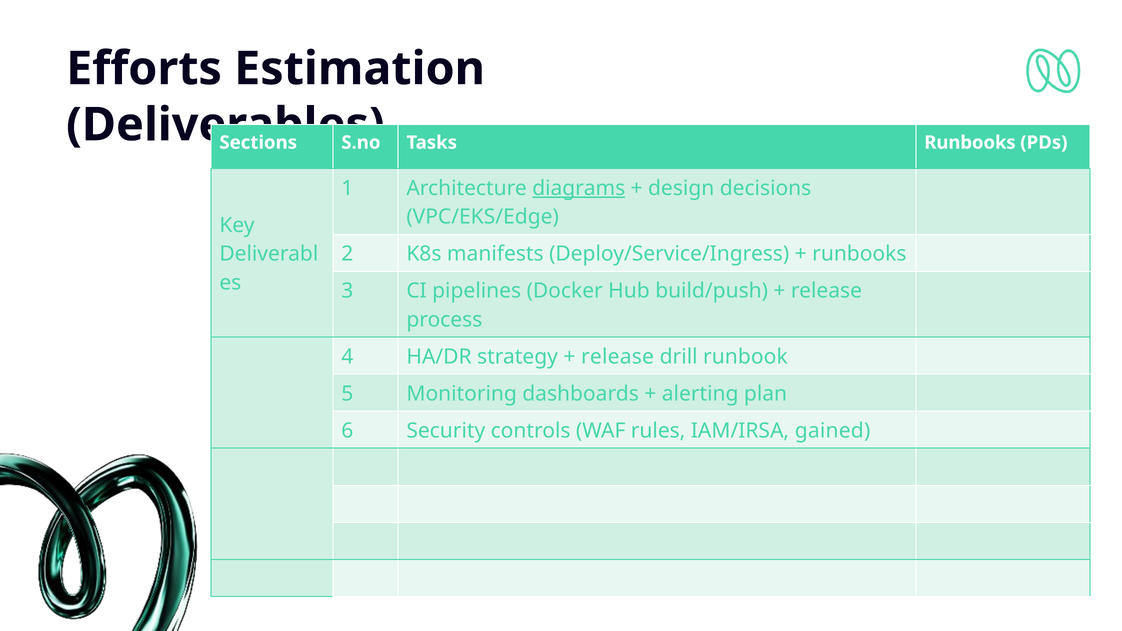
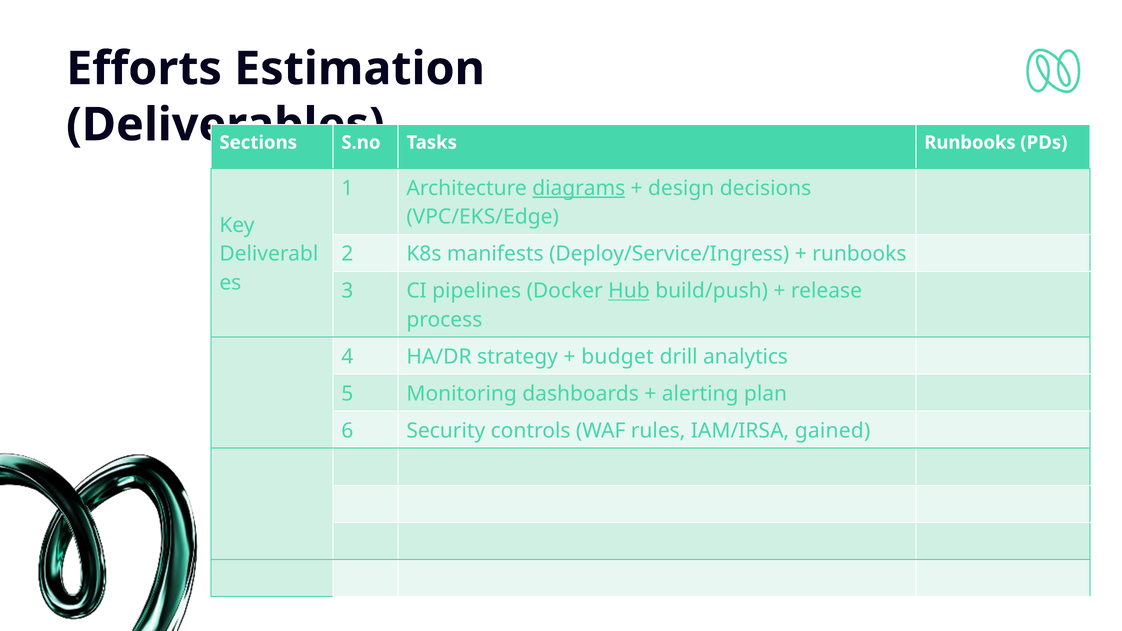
Hub underline: none -> present (629, 291)
release: release -> budget (618, 357)
runbook: runbook -> analytics (745, 357)
